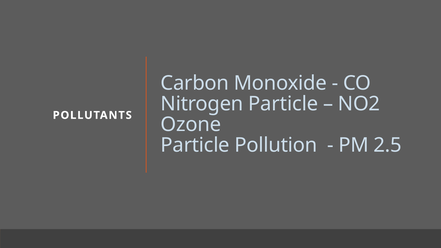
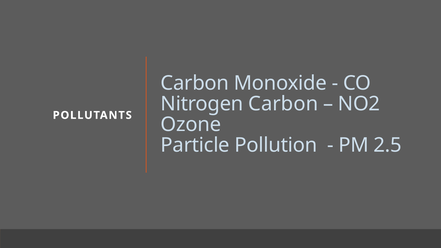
Nitrogen Particle: Particle -> Carbon (283, 104)
